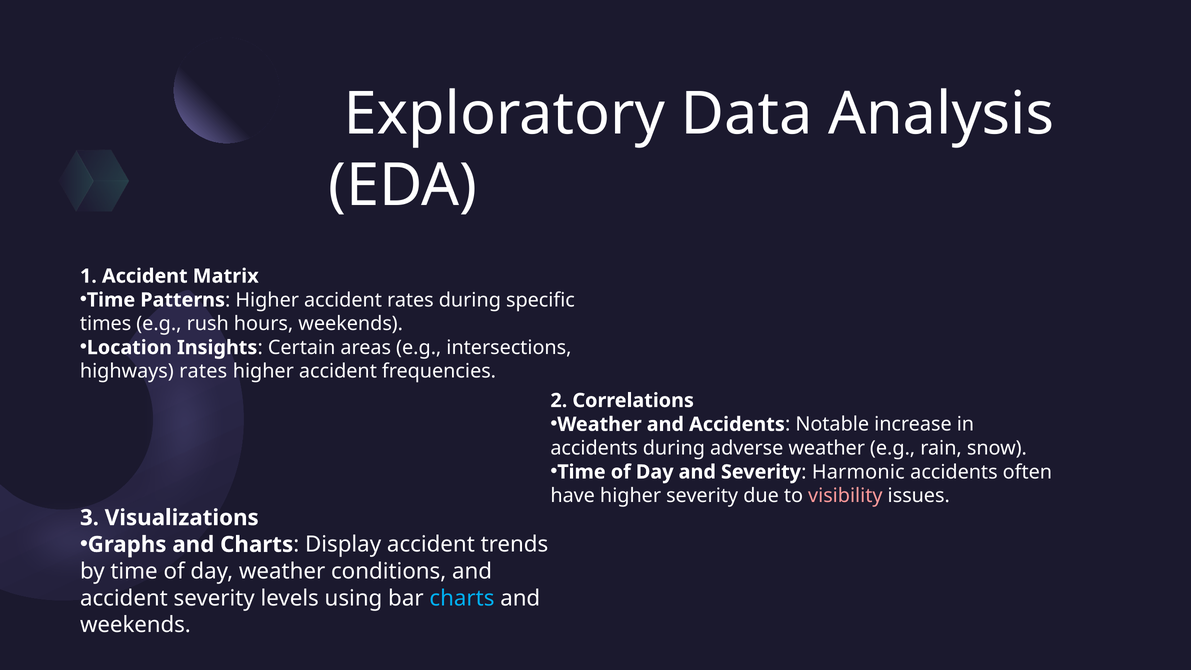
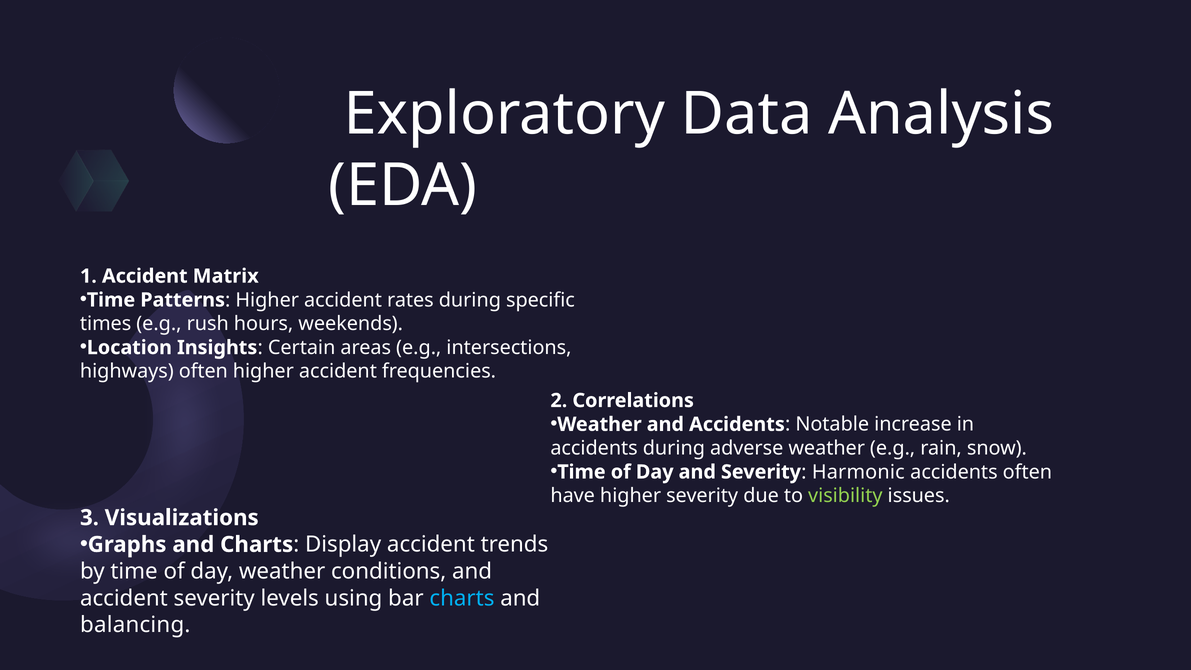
highways rates: rates -> often (203, 371)
visibility colour: pink -> light green (845, 496)
weekends: weekends -> balancing (135, 625)
